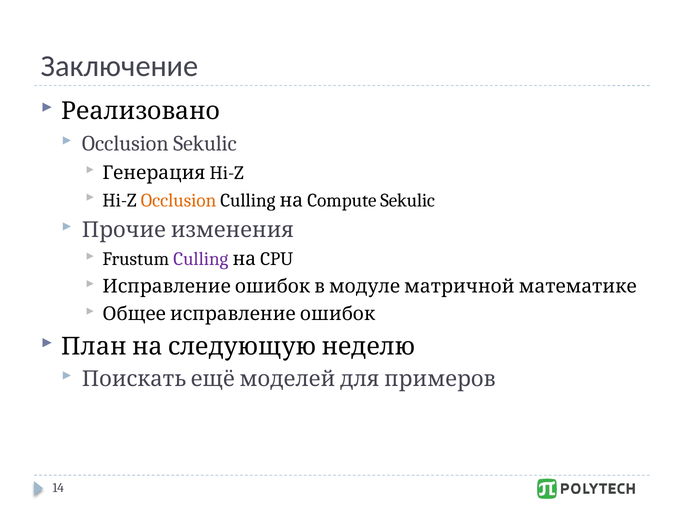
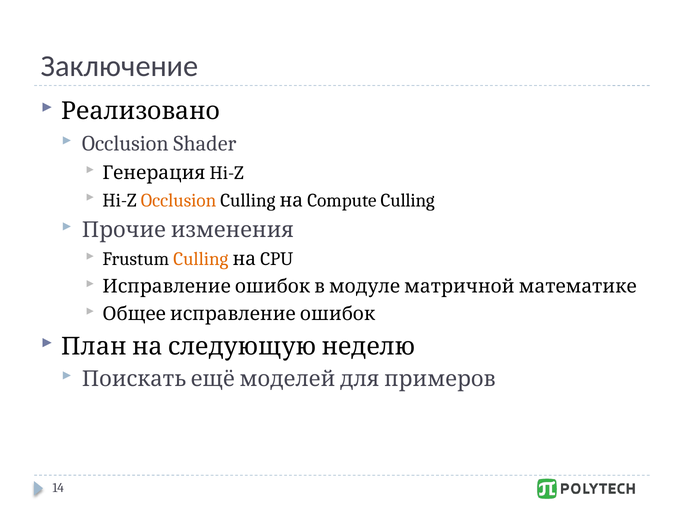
Occlusion Sekulic: Sekulic -> Shader (205, 144)
Compute Sekulic: Sekulic -> Culling (408, 200)
Culling colour: purple -> orange (201, 259)
